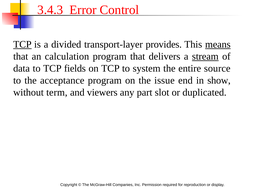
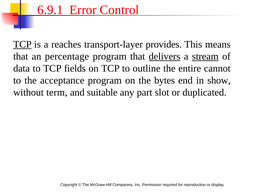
3.4.3: 3.4.3 -> 6.9.1 (50, 10)
divided: divided -> reaches (66, 44)
means underline: present -> none (218, 44)
calculation: calculation -> percentage (67, 56)
delivers underline: none -> present (165, 56)
system: system -> outline (147, 68)
source: source -> cannot (217, 68)
issue: issue -> bytes (165, 80)
viewers: viewers -> suitable (102, 92)
